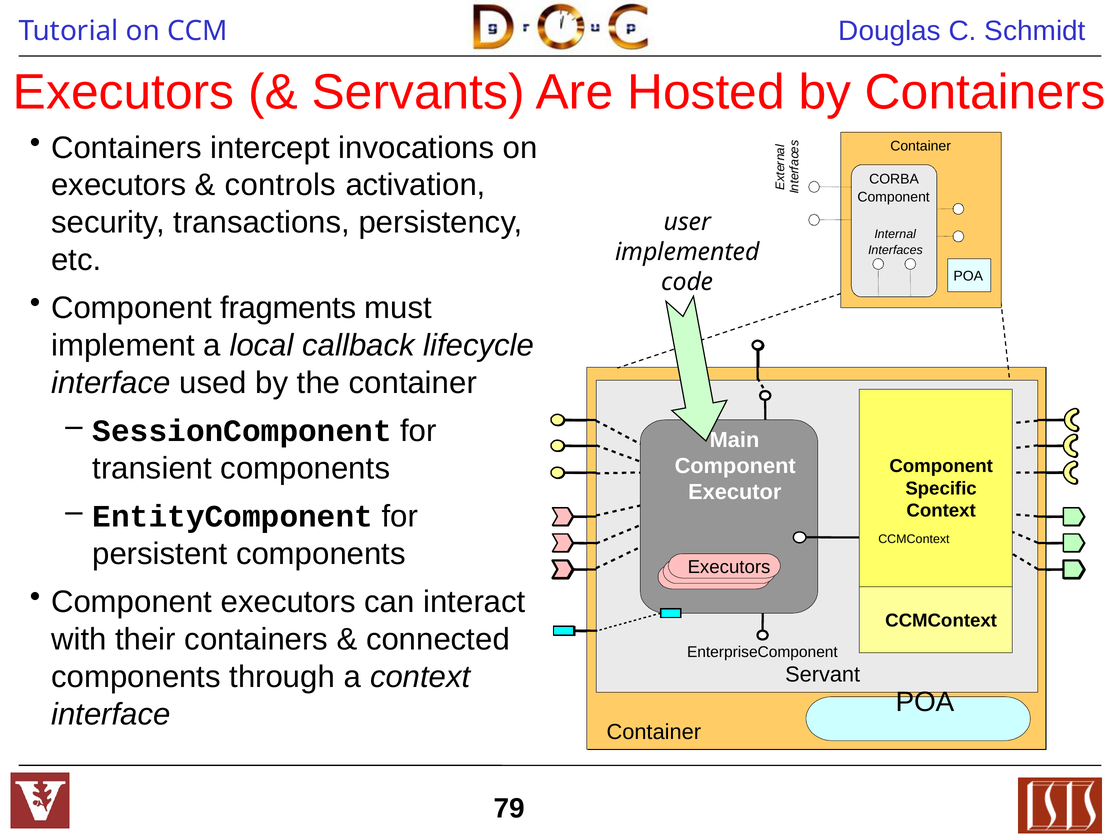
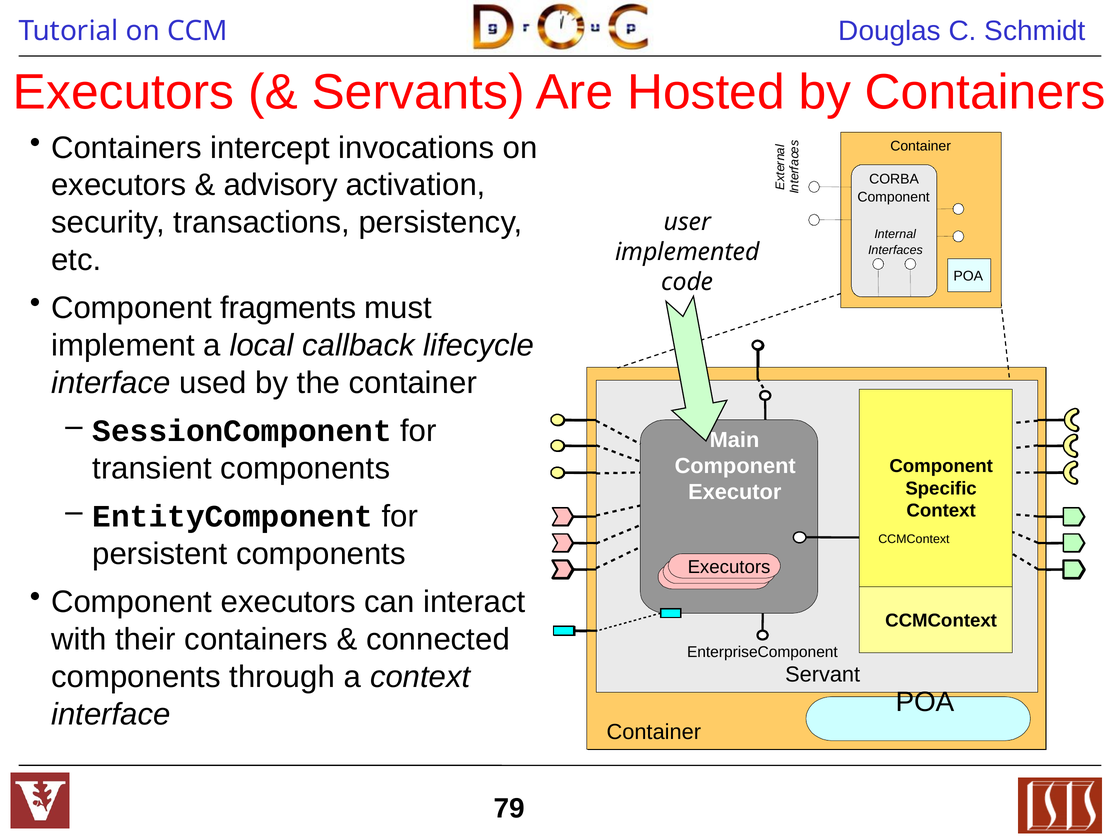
controls: controls -> advisory (281, 185)
